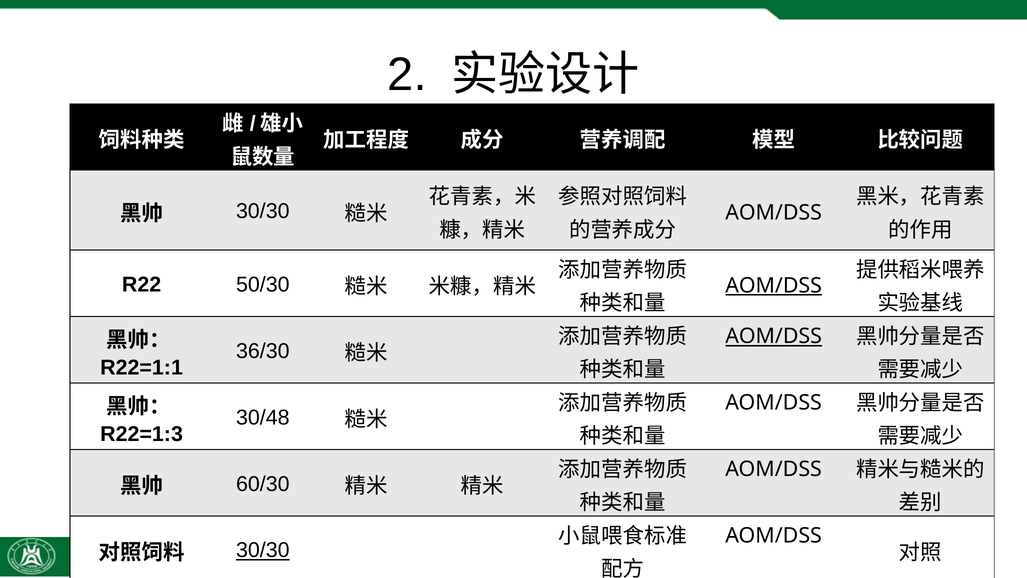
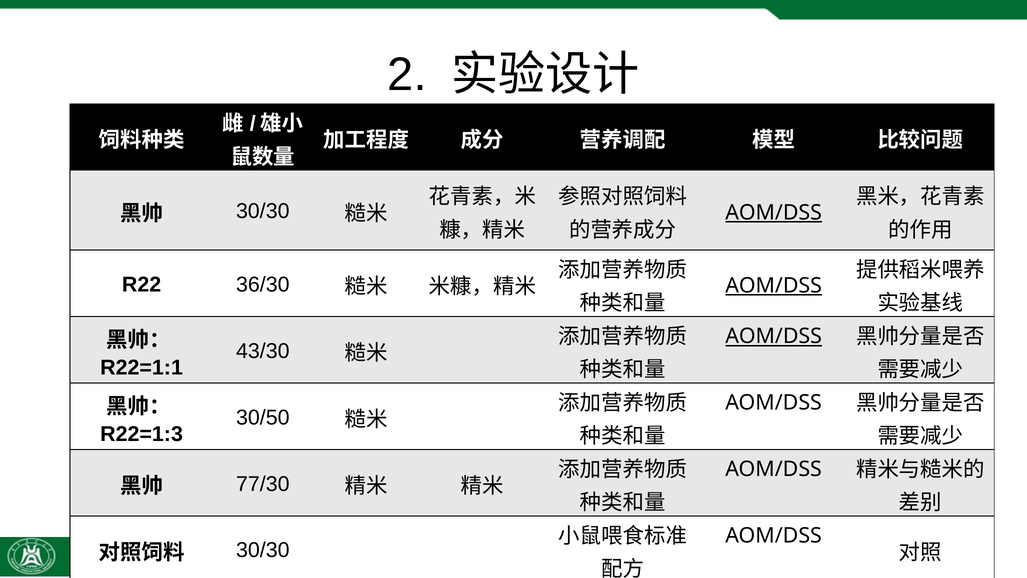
AOM/DSS underline: none -> present (774, 212)
50/30: 50/30 -> 36/30 (263, 284)
36/30: 36/30 -> 43/30 (263, 351)
30/48: 30/48 -> 30/50 (263, 417)
60/30: 60/30 -> 77/30 (263, 484)
30/30 underline: present -> none (263, 550)
